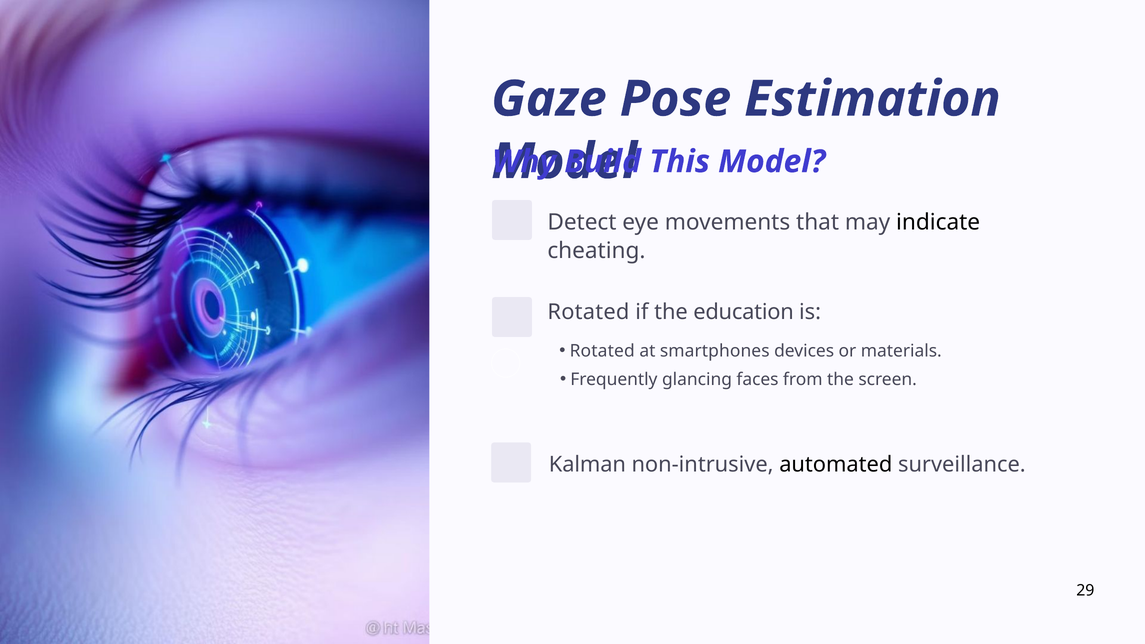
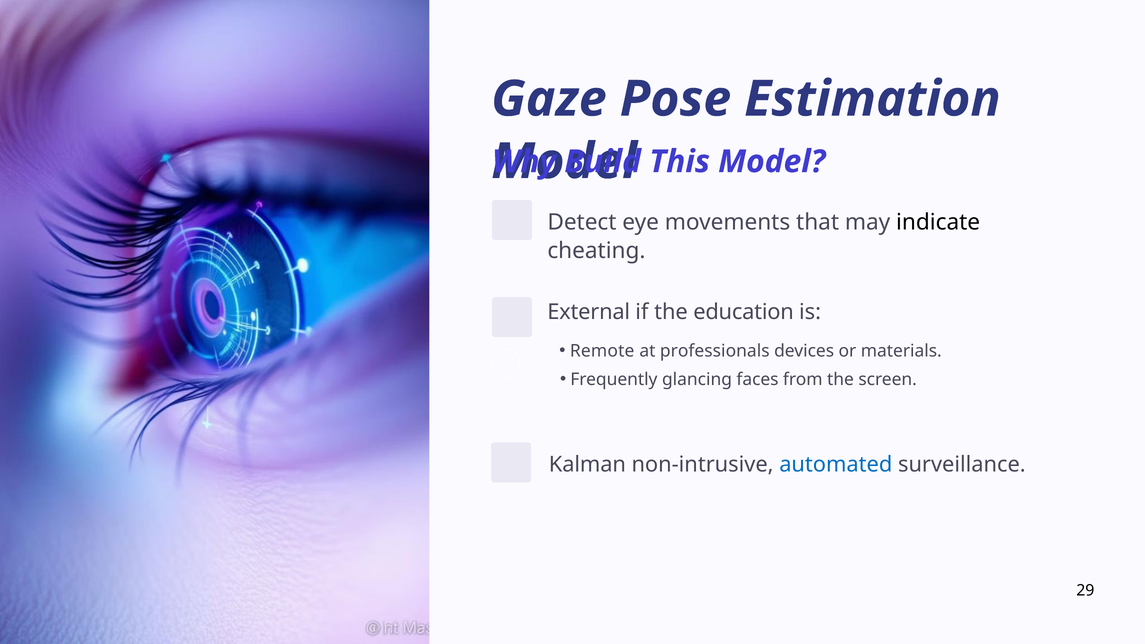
Rotated: Rotated -> External (589, 312)
Rotated: Rotated -> Remote (602, 351)
smartphones: smartphones -> professionals (715, 351)
automated colour: black -> blue (836, 464)
